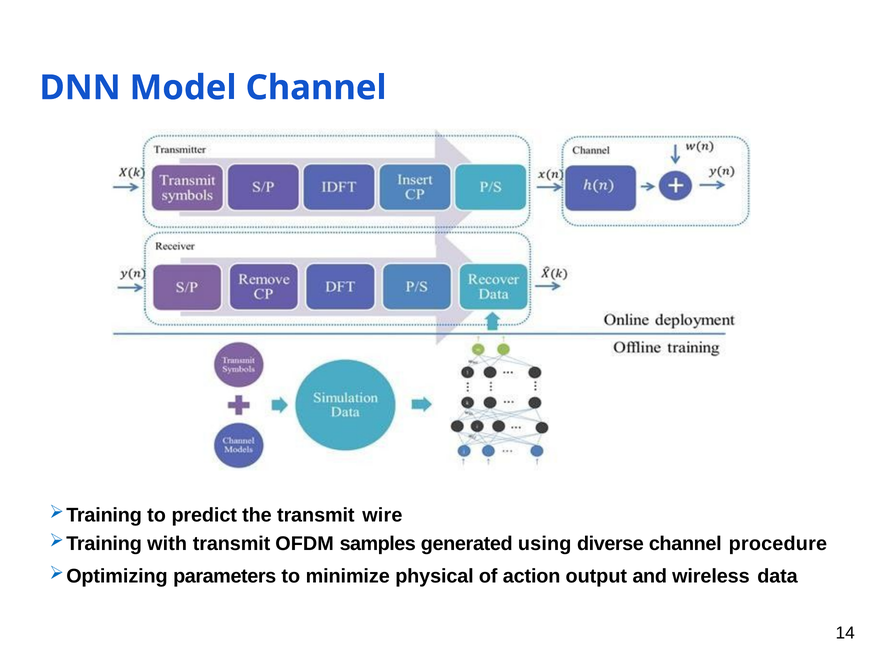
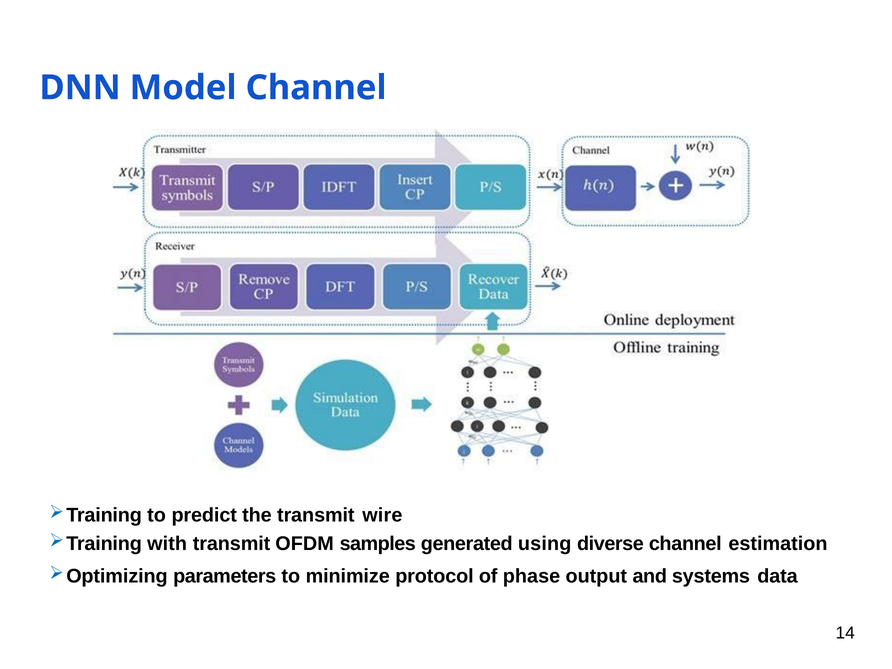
procedure: procedure -> estimation (778, 544)
physical: physical -> protocol (434, 576)
action: action -> phase (532, 576)
wireless: wireless -> systems (711, 576)
